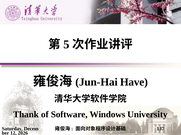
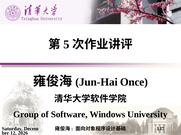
Have: Have -> Once (134, 82)
Thank: Thank -> Group (26, 115)
